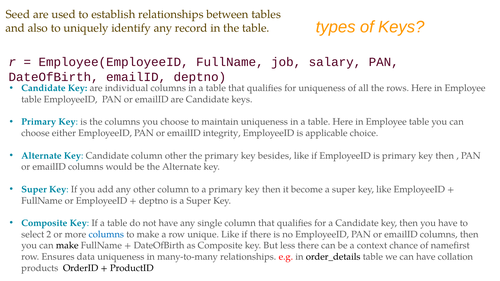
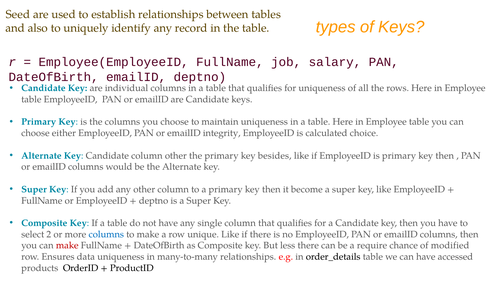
applicable: applicable -> calculated (326, 133)
make colour: black -> red (67, 246)
context: context -> require (372, 246)
namefirst: namefirst -> modified (450, 246)
collation: collation -> accessed (455, 257)
